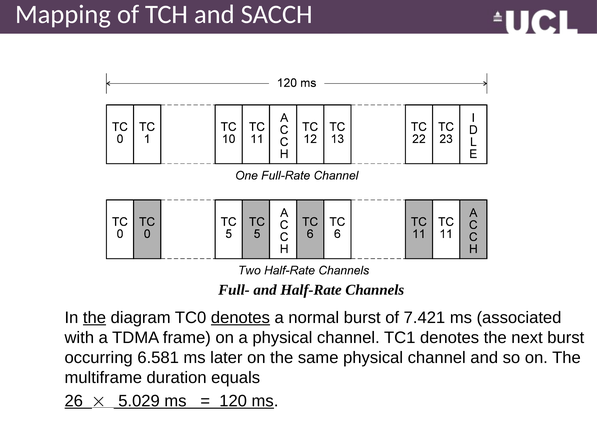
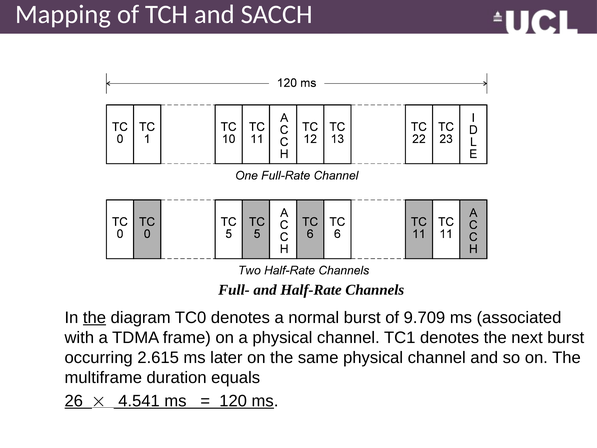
denotes underline: present -> none (240, 318)
7.421: 7.421 -> 9.709 (424, 318)
6.581: 6.581 -> 2.615 (158, 357)
5.029: 5.029 -> 4.541 (139, 401)
